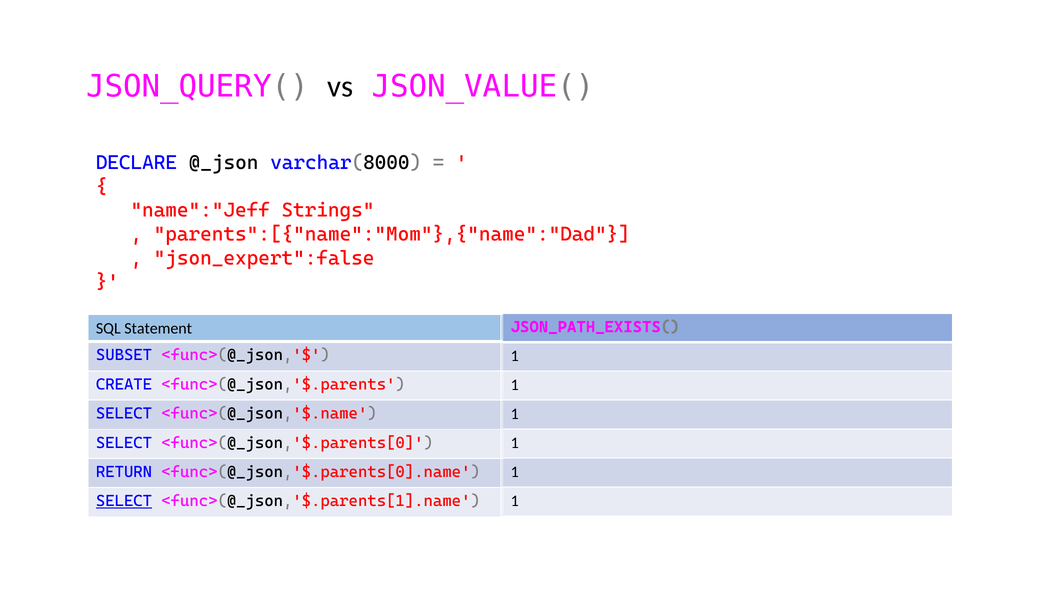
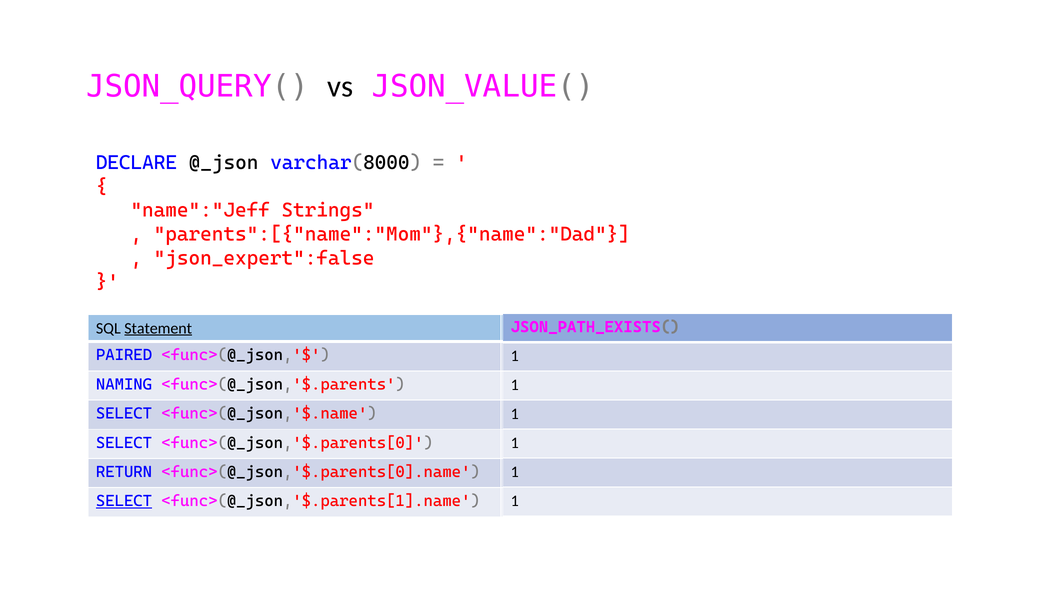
Statement underline: none -> present (158, 328)
SUBSET: SUBSET -> PAIRED (124, 355)
CREATE: CREATE -> NAMING (124, 384)
